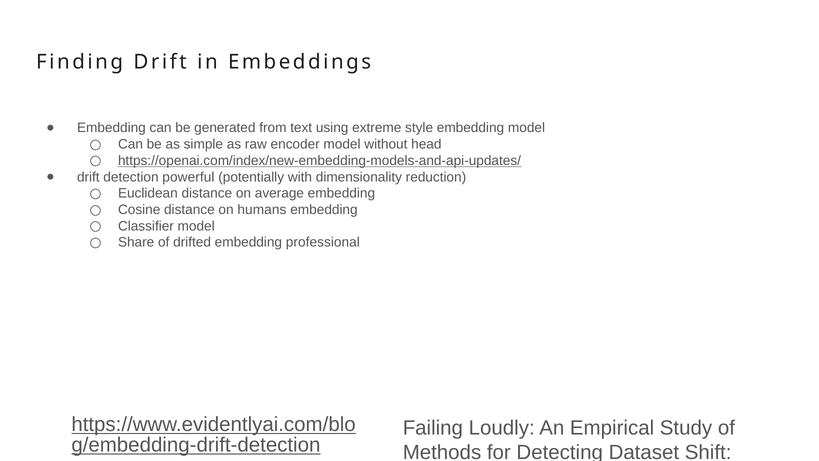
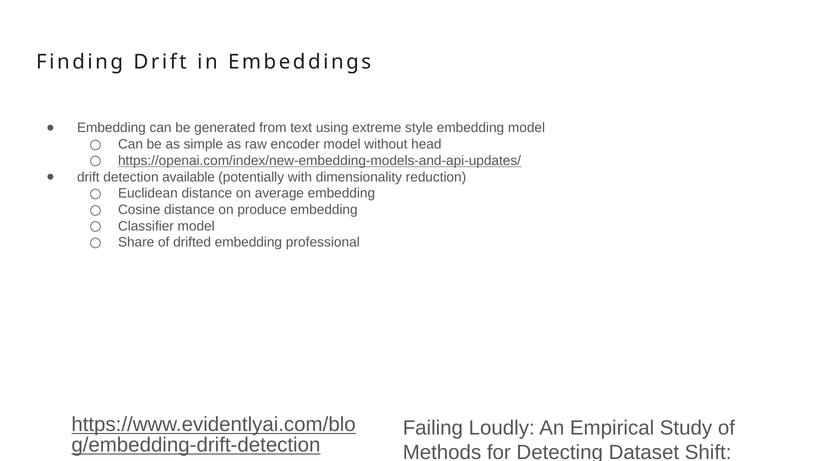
powerful: powerful -> available (189, 177)
humans: humans -> produce (262, 210)
